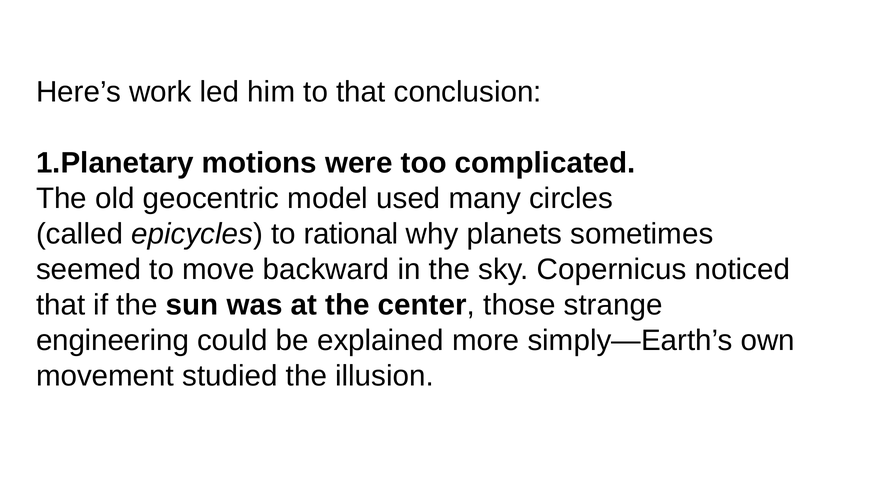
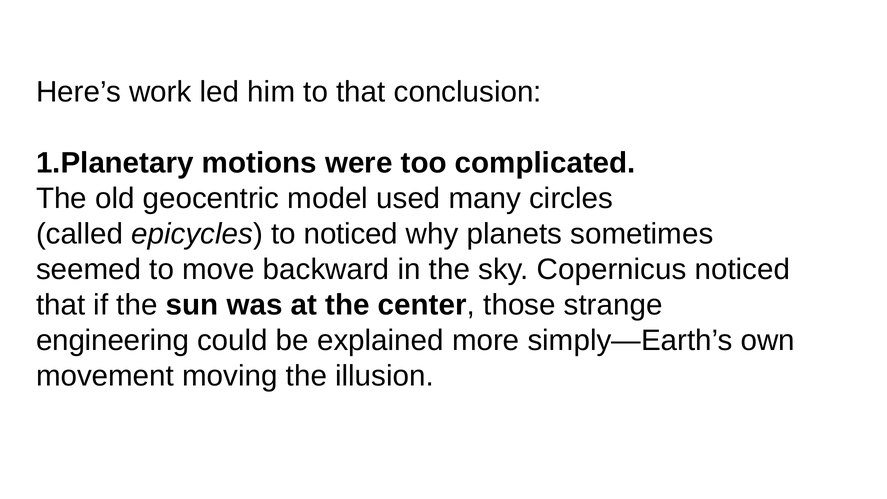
to rational: rational -> noticed (351, 234)
studied: studied -> moving (230, 376)
